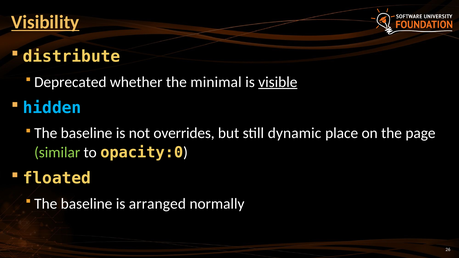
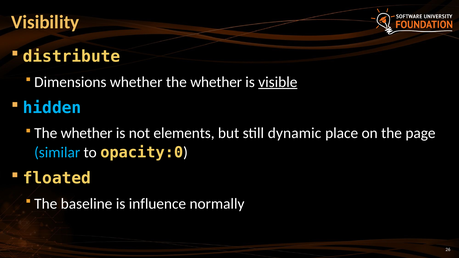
Visibility underline: present -> none (45, 22)
Deprecated: Deprecated -> Dimensions (70, 82)
whether the minimal: minimal -> whether (216, 82)
baseline: baseline -> whether (87, 133)
overrides: overrides -> elements (184, 133)
similar colour: light green -> light blue (57, 153)
arranged: arranged -> influence (157, 204)
